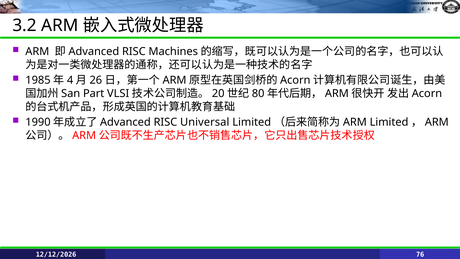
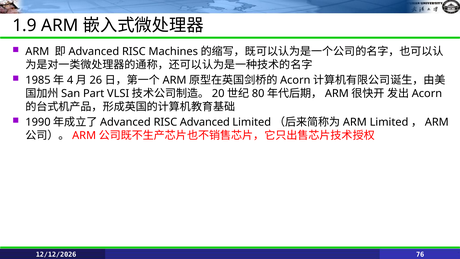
3.2: 3.2 -> 1.9 (25, 26)
RISC Universal: Universal -> Advanced (205, 122)
